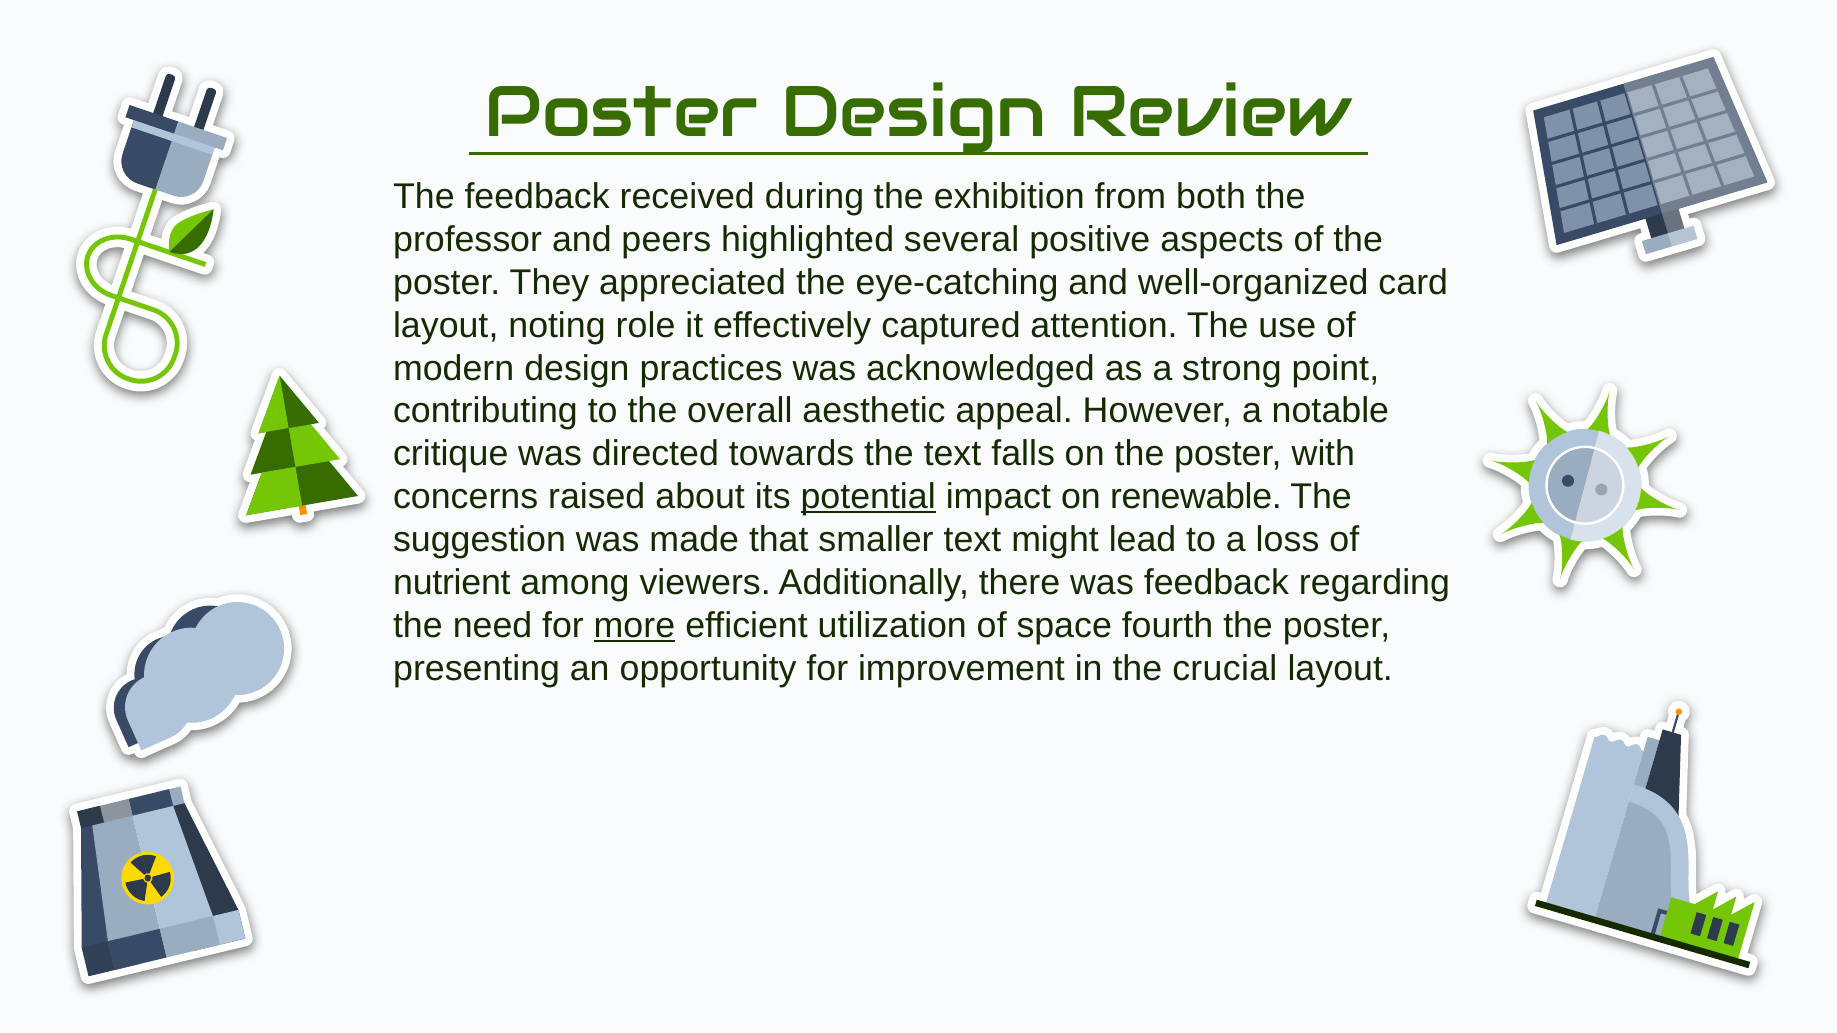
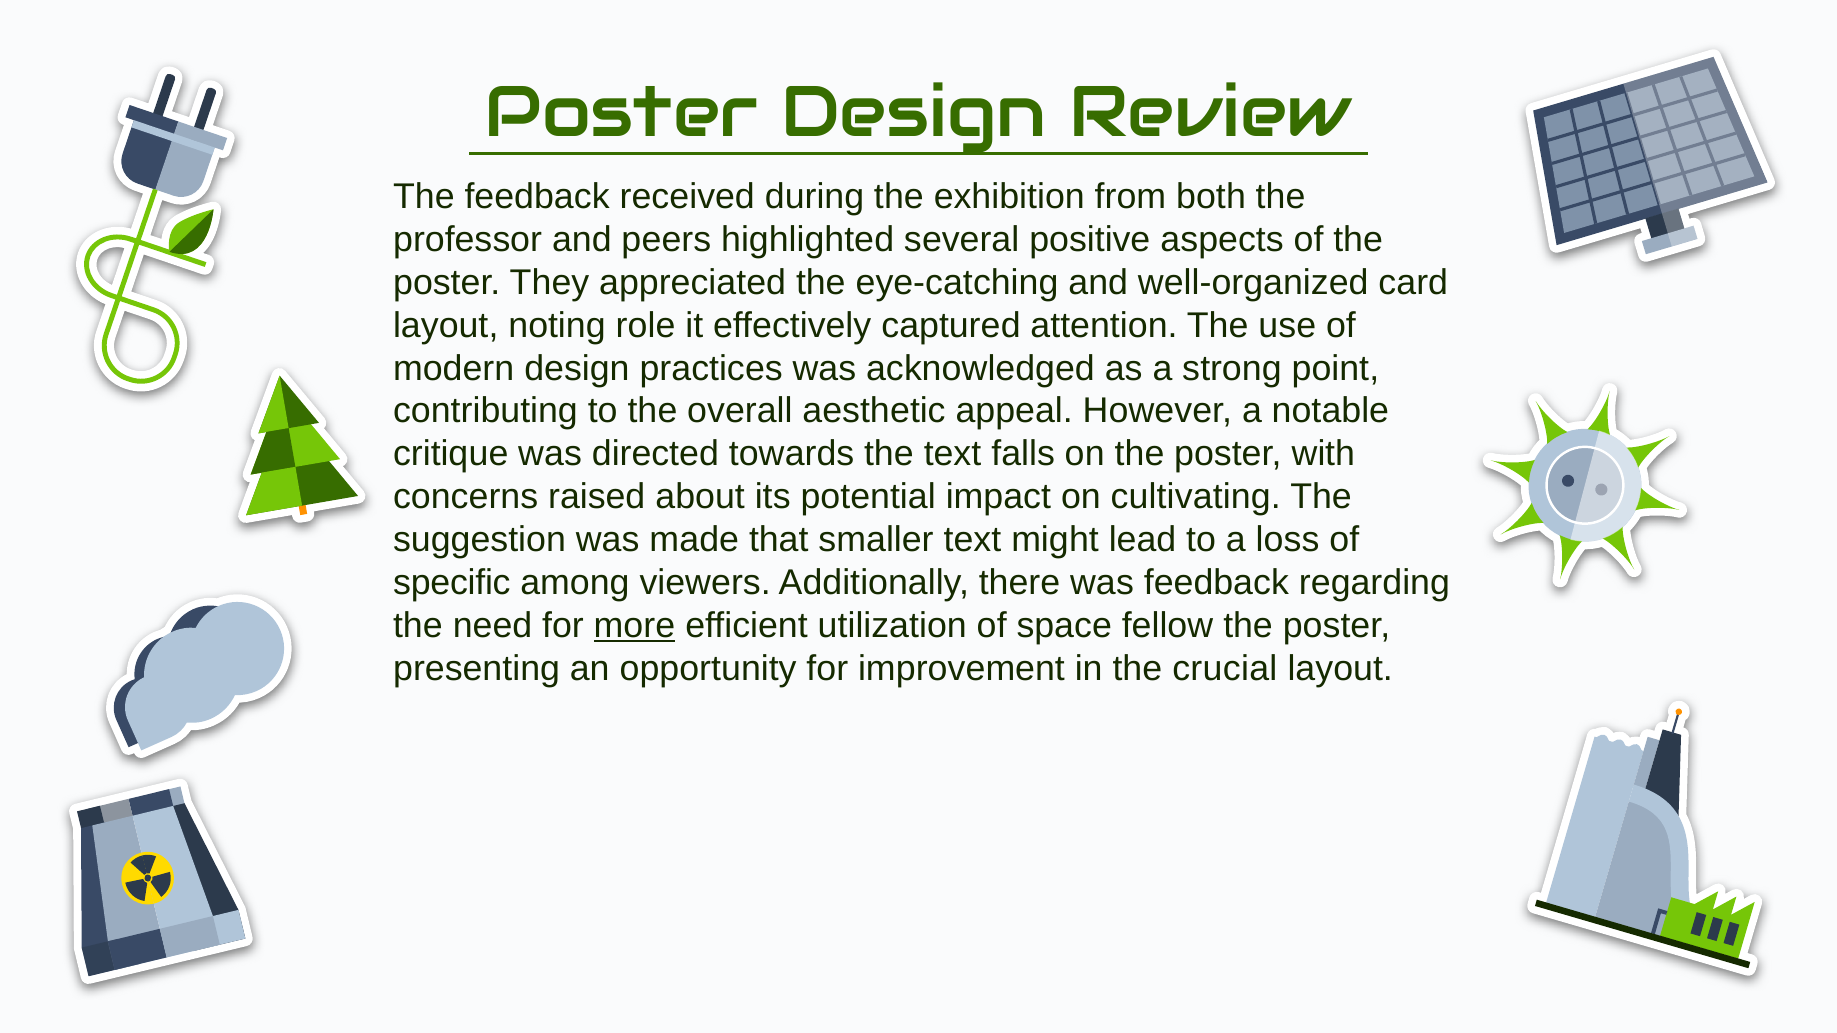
potential underline: present -> none (868, 497)
renewable: renewable -> cultivating (1196, 497)
nutrient: nutrient -> specific (452, 583)
fourth: fourth -> fellow (1167, 626)
